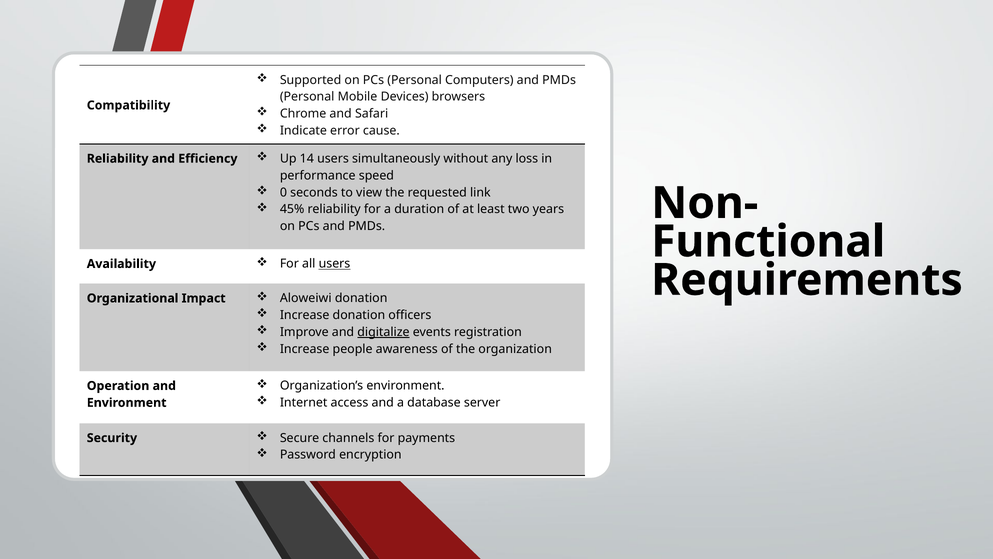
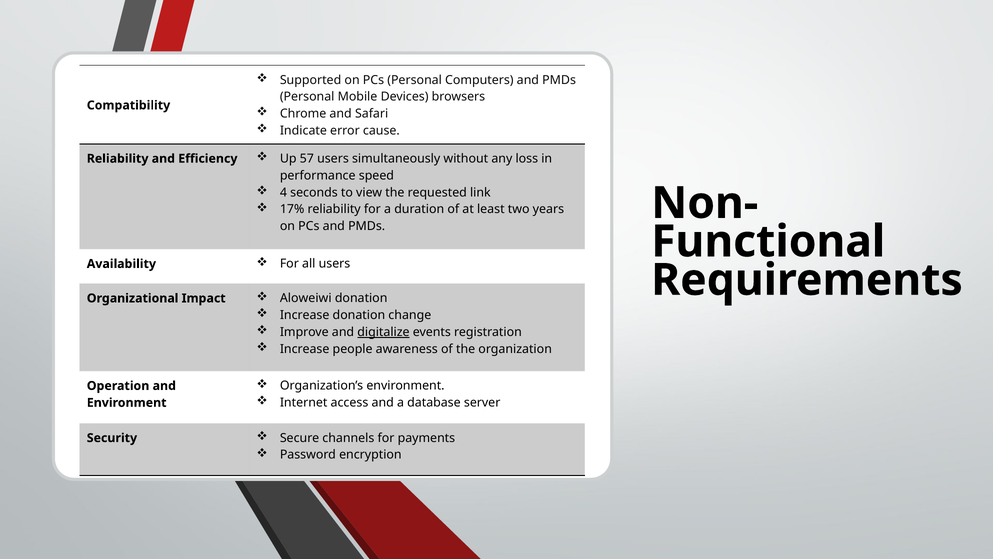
14: 14 -> 57 (307, 158)
0: 0 -> 4 (283, 192)
45%: 45% -> 17% (292, 209)
users underline: present -> none (334, 264)
officers: officers -> change (410, 315)
